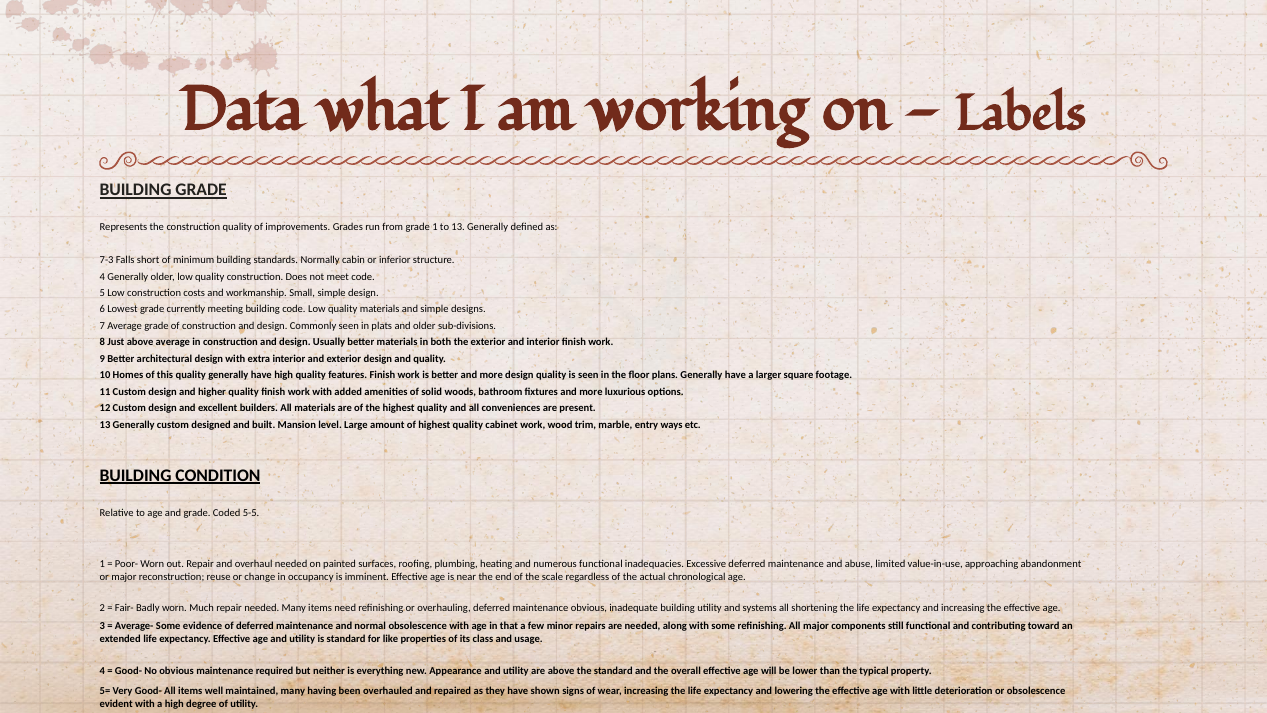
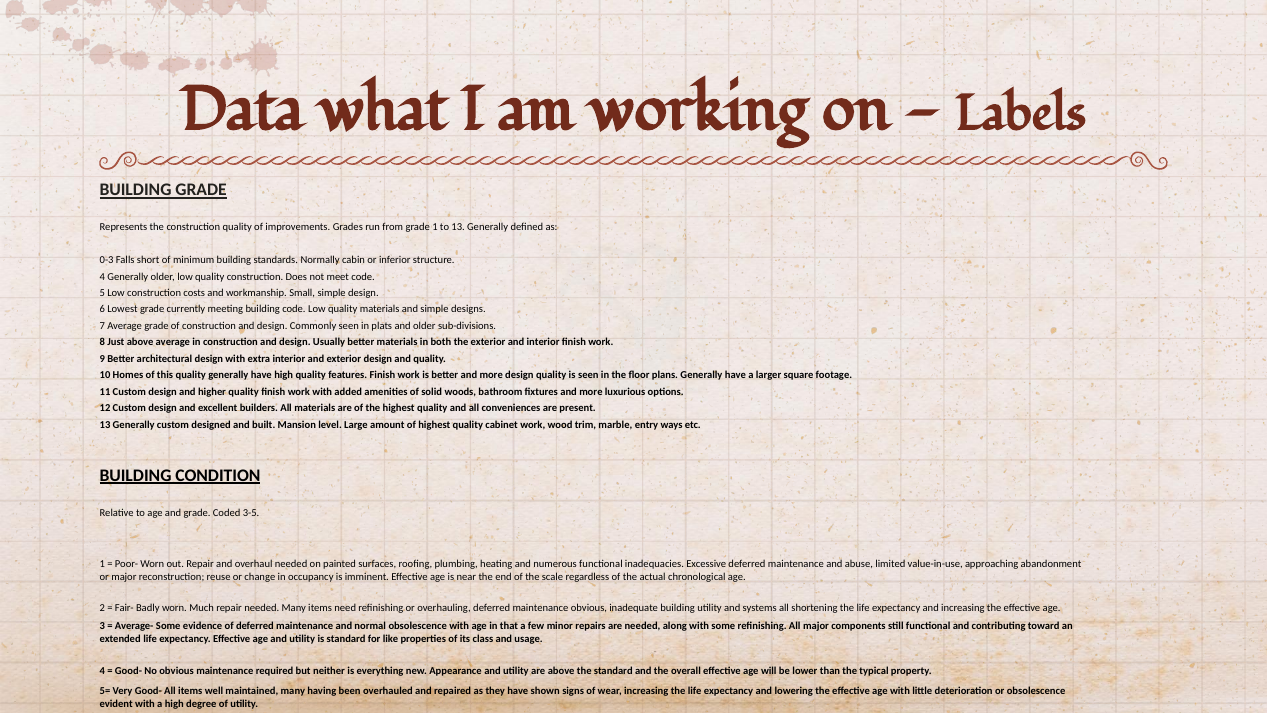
7-3: 7-3 -> 0-3 (107, 260)
5-5: 5-5 -> 3-5 (251, 513)
